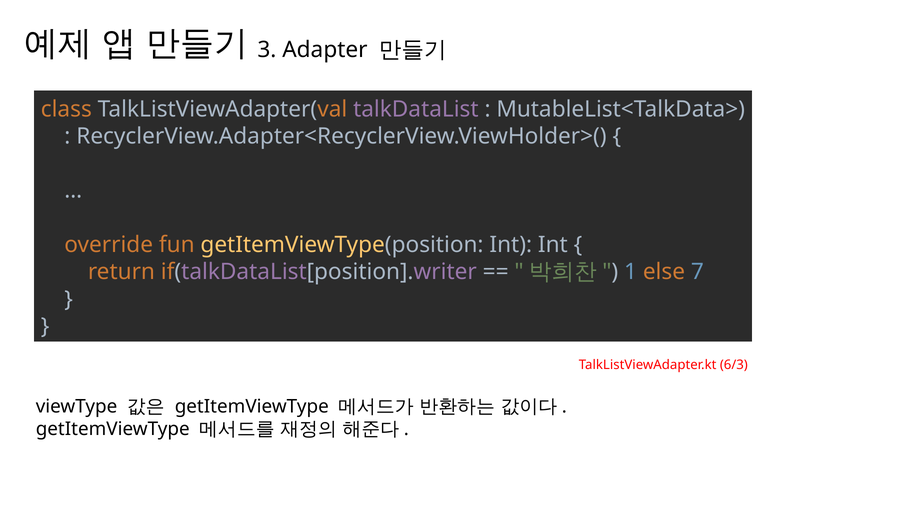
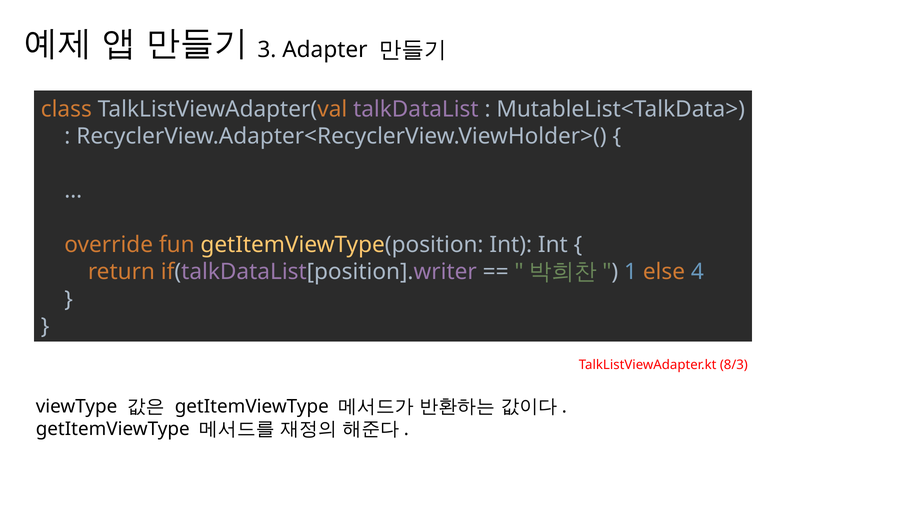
7: 7 -> 4 (697, 272)
6/3: 6/3 -> 8/3 (734, 365)
